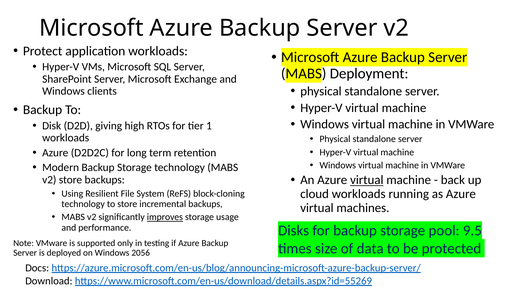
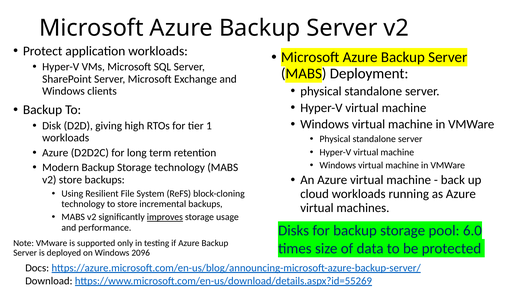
virtual underline: present -> none (367, 180)
9.5: 9.5 -> 6.0 (472, 231)
2056: 2056 -> 2096 (141, 253)
